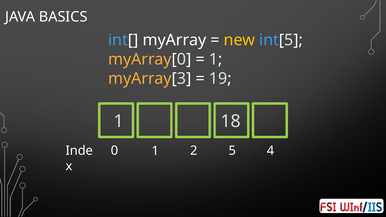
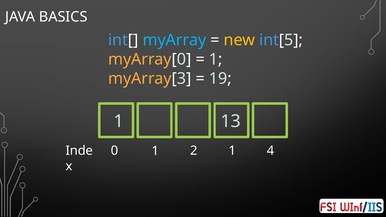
myArray colour: white -> light blue (174, 40)
18: 18 -> 13 (231, 121)
2 5: 5 -> 1 (232, 151)
